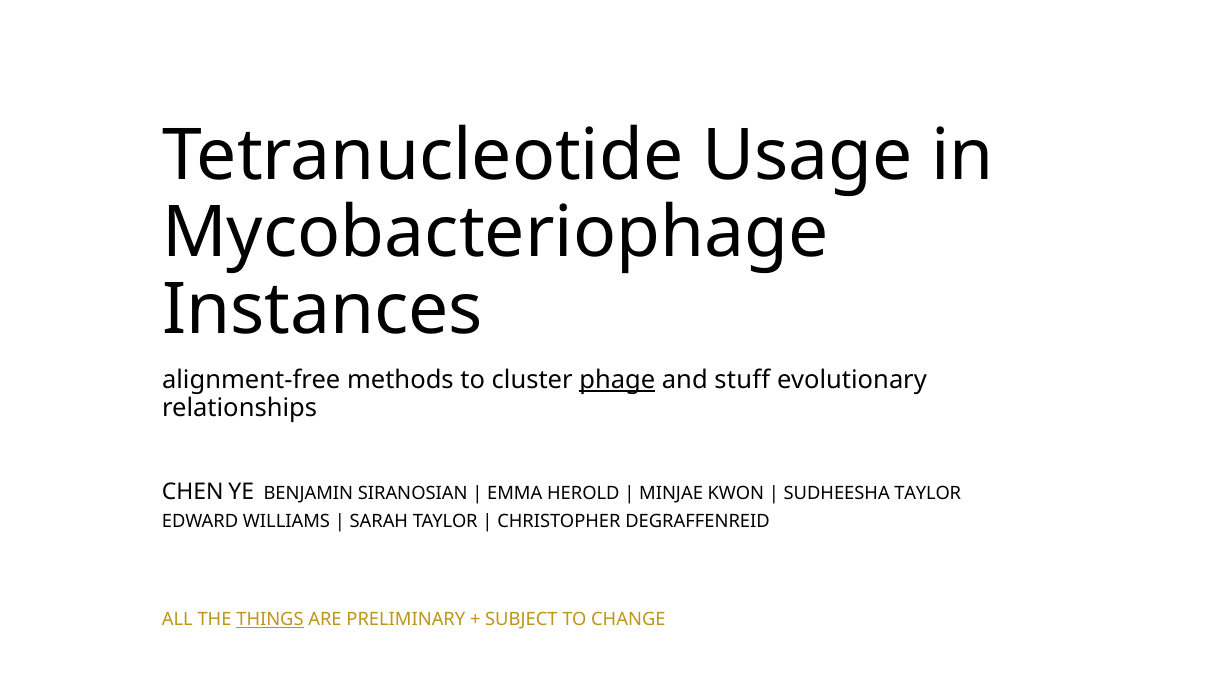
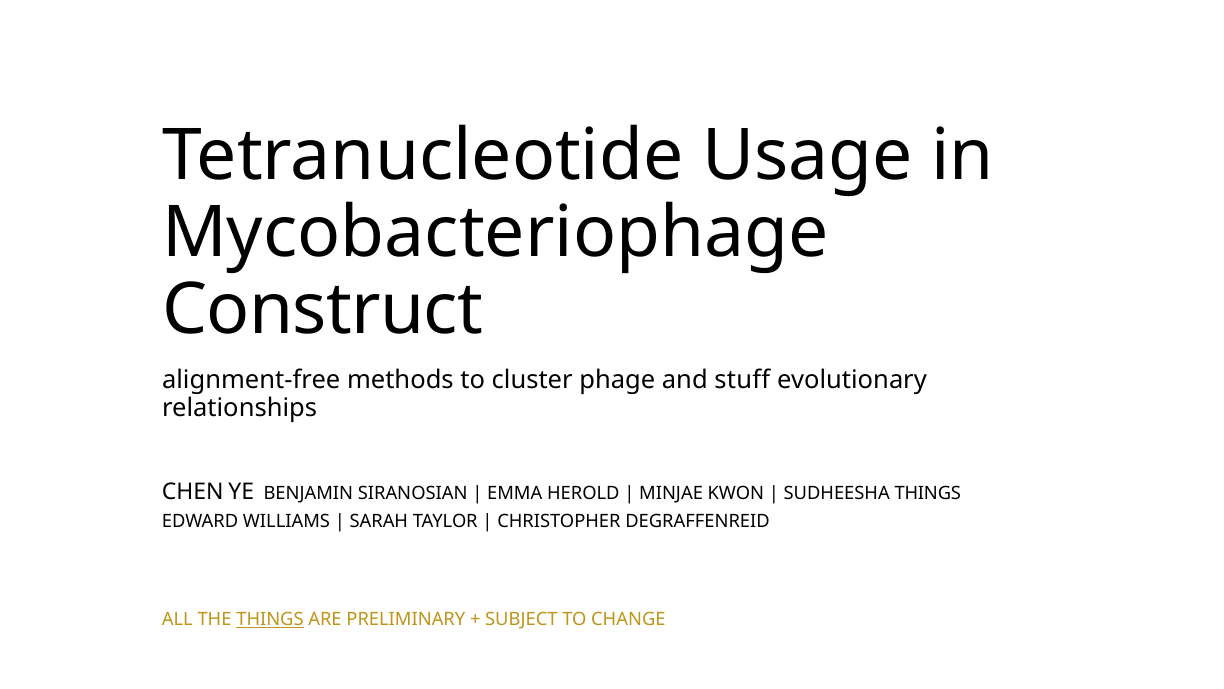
Instances: Instances -> Construct (323, 310)
phage underline: present -> none (617, 380)
SUDHEESHA TAYLOR: TAYLOR -> THINGS (928, 494)
